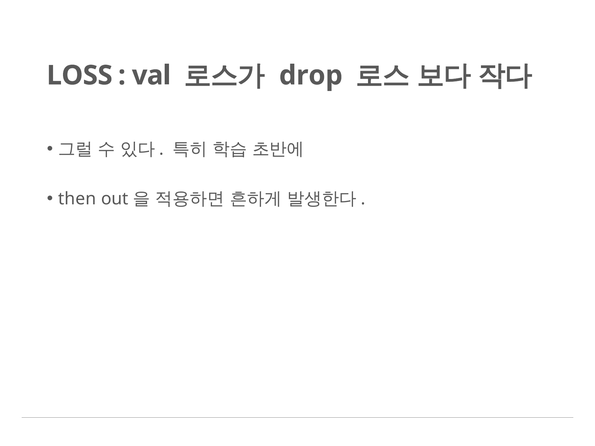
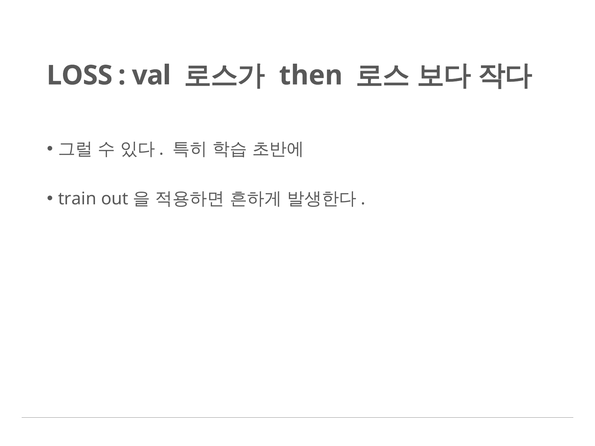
drop: drop -> then (311, 75)
then: then -> train (77, 199)
